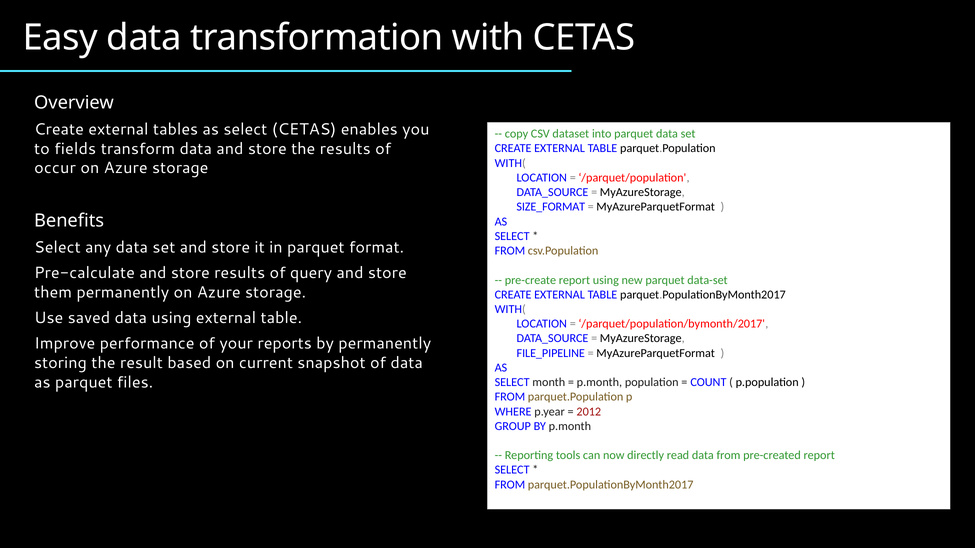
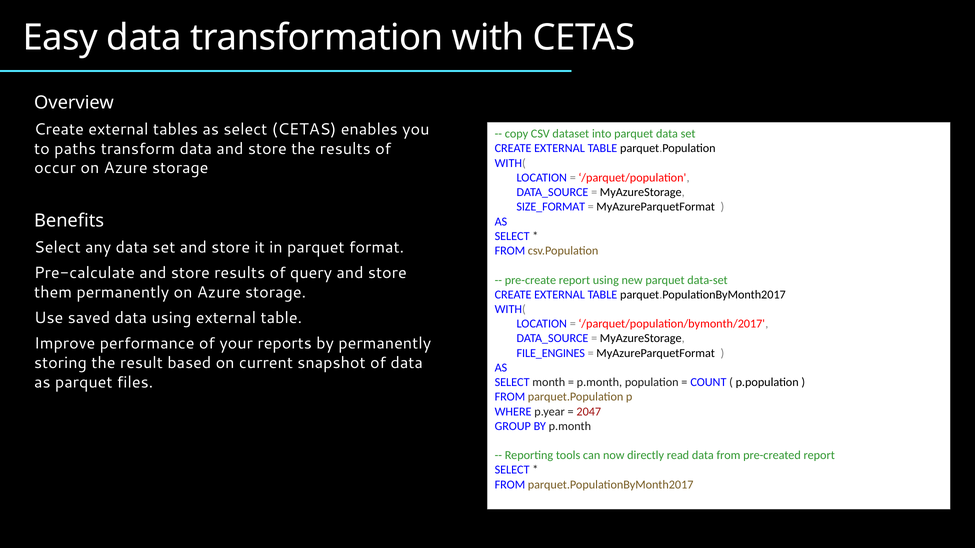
fields: fields -> paths (75, 149)
FILE_PIPELINE: FILE_PIPELINE -> FILE_ENGINES (551, 353)
2012: 2012 -> 2047 (589, 412)
